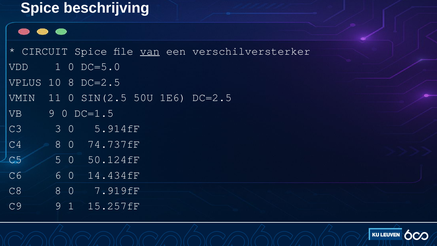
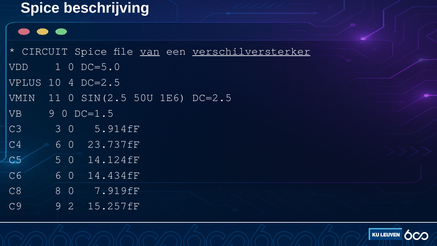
verschilversterker underline: none -> present (251, 51)
10 8: 8 -> 4 (71, 82)
C4 8: 8 -> 6 (58, 144)
74.737fF: 74.737fF -> 23.737fF (114, 144)
50.124fF: 50.124fF -> 14.124fF (114, 159)
9 1: 1 -> 2 (71, 206)
